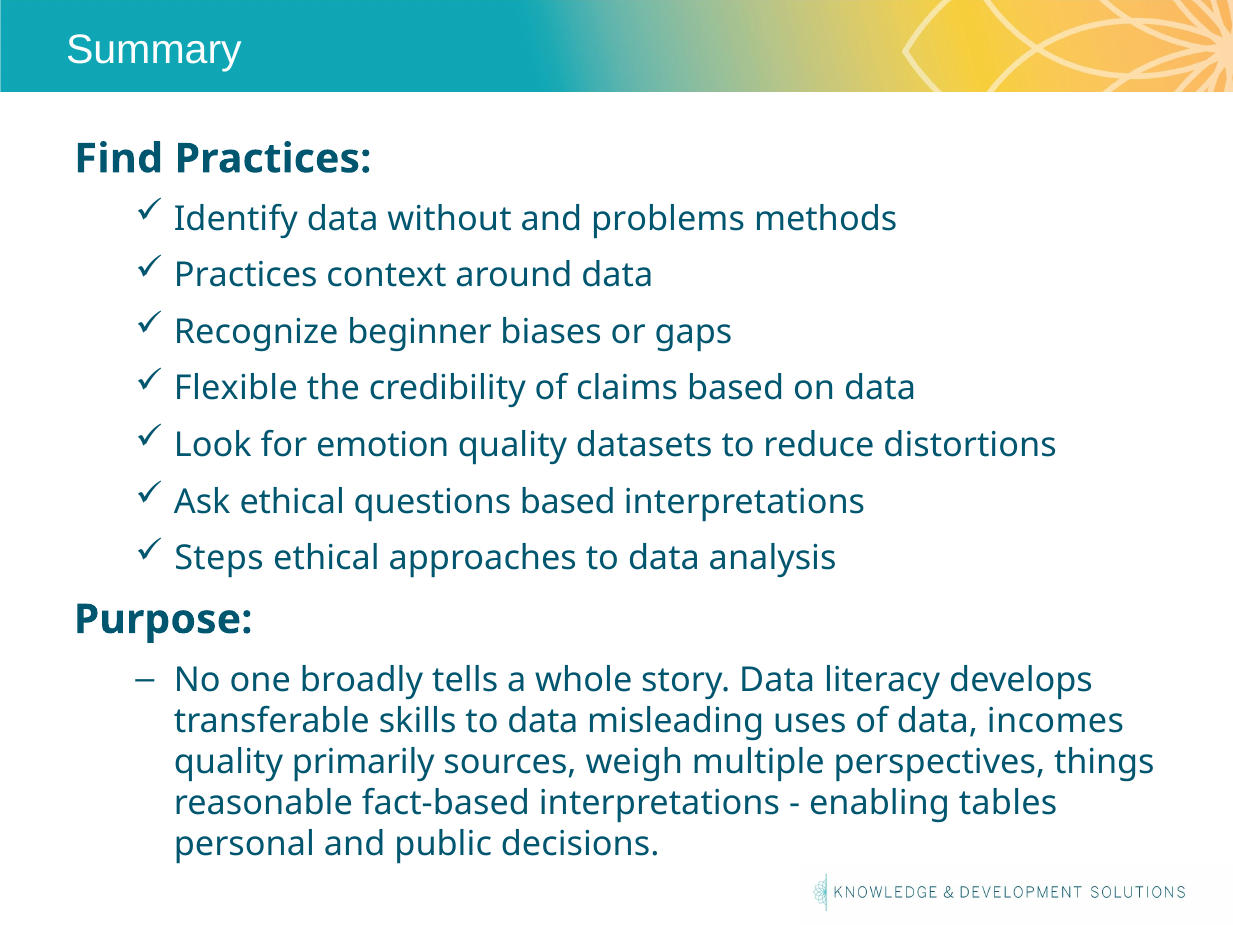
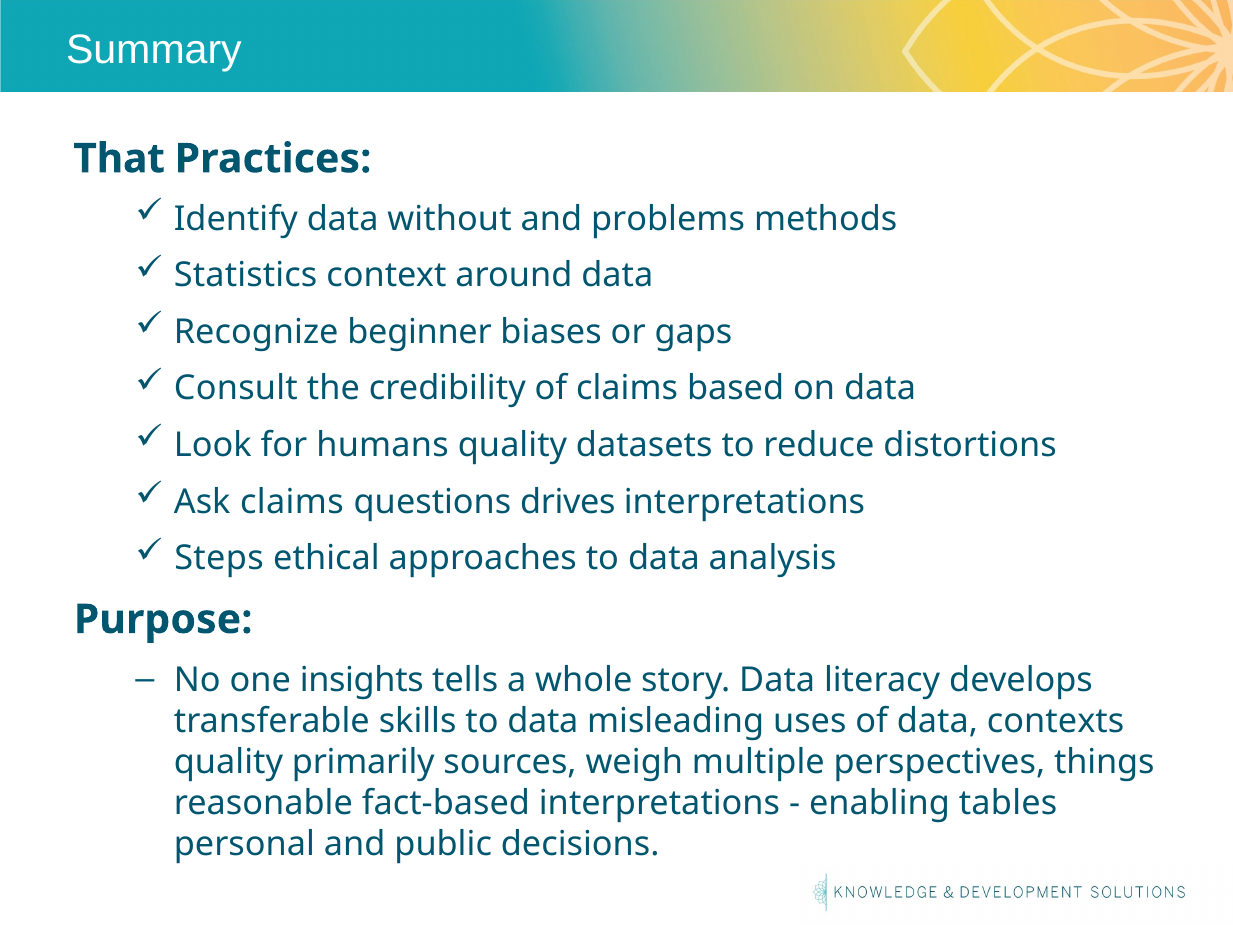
Find: Find -> That (119, 159)
Practices: Practices -> Statistics (246, 275)
Flexible: Flexible -> Consult (236, 389)
emotion: emotion -> humans (383, 445)
Ask ethical: ethical -> claims (292, 502)
questions based: based -> drives (568, 502)
broadly: broadly -> insights (362, 680)
incomes: incomes -> contexts (1056, 721)
